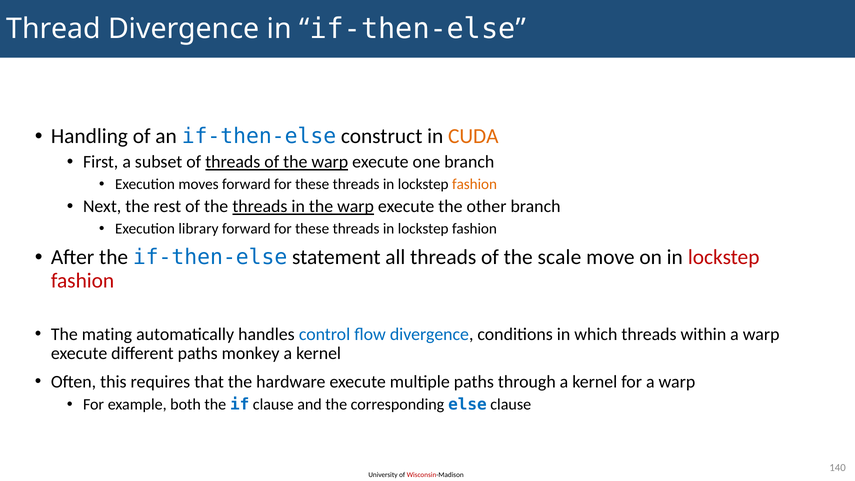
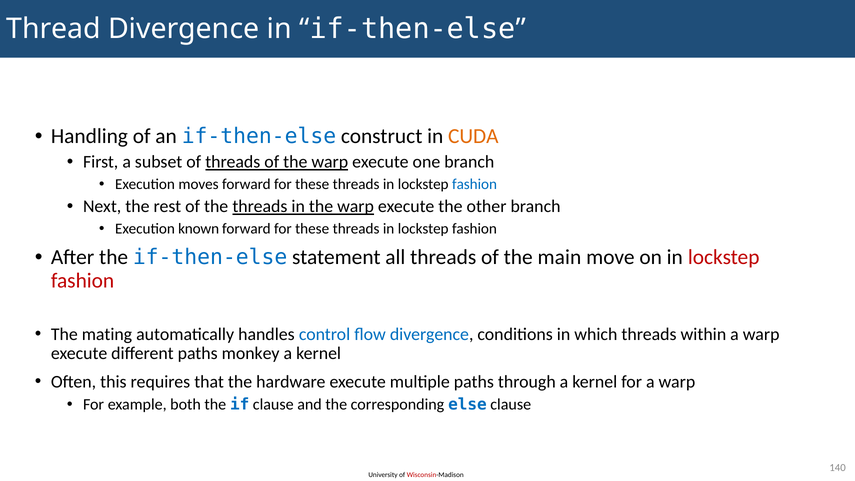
fashion colour: orange -> blue (475, 184)
library: library -> known (199, 229)
scale: scale -> main (559, 257)
